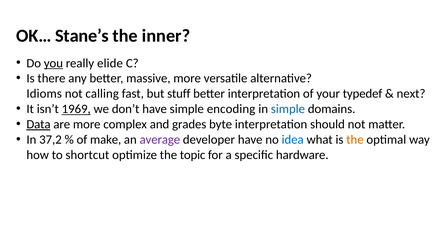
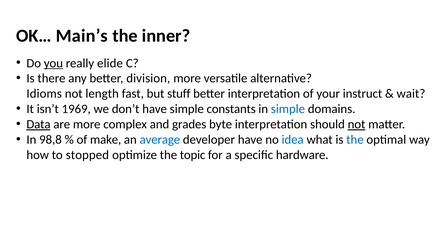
Stane’s: Stane’s -> Main’s (82, 36)
massive: massive -> division (148, 79)
calling: calling -> length (102, 94)
typedef: typedef -> instruct (363, 94)
next: next -> wait (411, 94)
1969 underline: present -> none (76, 109)
encoding: encoding -> constants (231, 109)
not underline: none -> present (357, 125)
37,2: 37,2 -> 98,8 (50, 140)
average colour: purple -> blue (160, 140)
the colour: orange -> blue (355, 140)
shortcut: shortcut -> stopped (87, 155)
